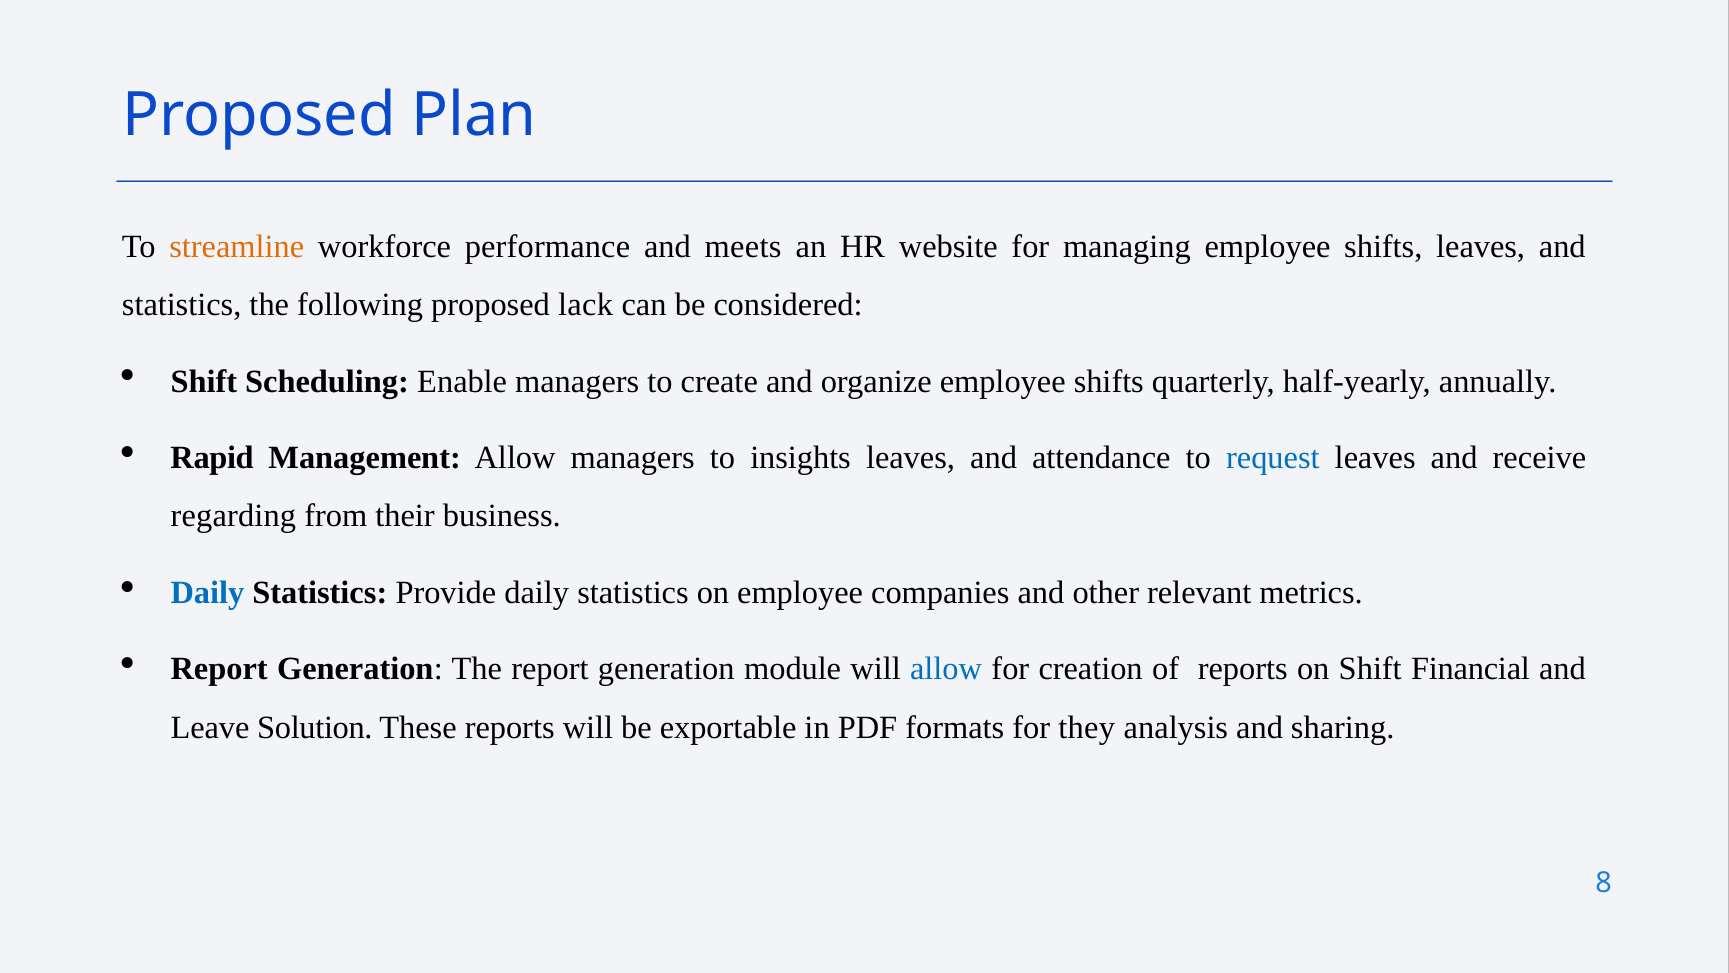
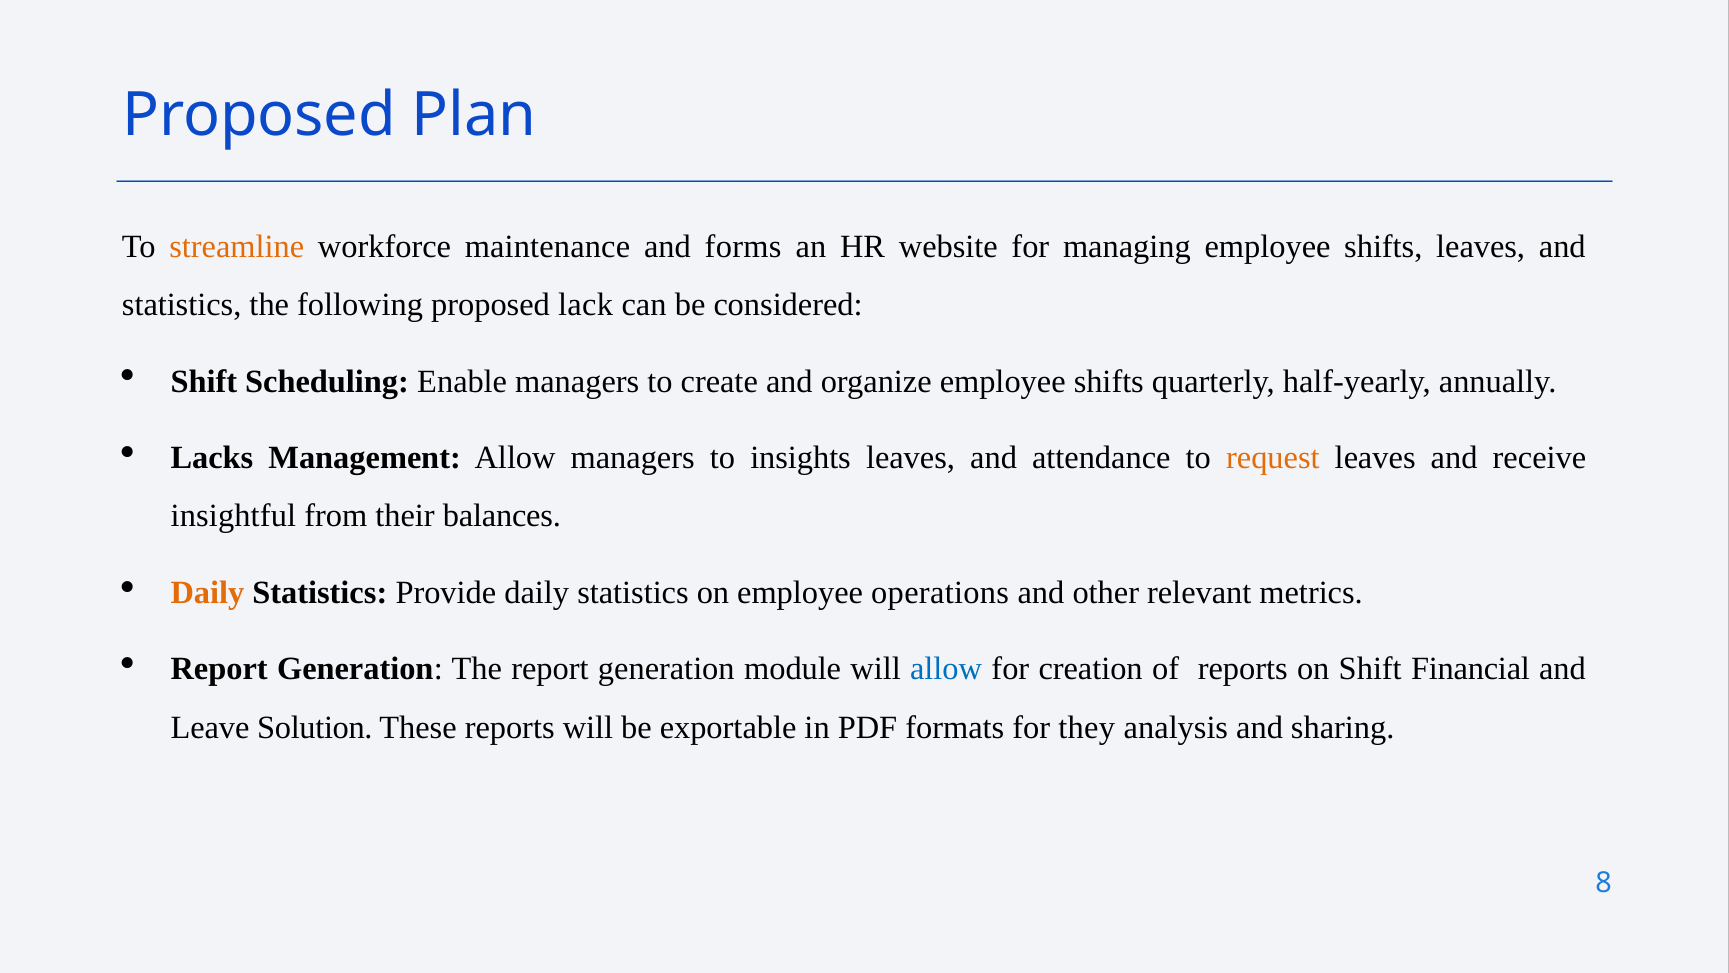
performance: performance -> maintenance (547, 247)
meets: meets -> forms (743, 247)
Rapid: Rapid -> Lacks (212, 458)
request colour: blue -> orange (1273, 458)
regarding: regarding -> insightful (233, 516)
business: business -> balances (502, 516)
Daily colour: blue -> orange (207, 592)
companies: companies -> operations (940, 592)
